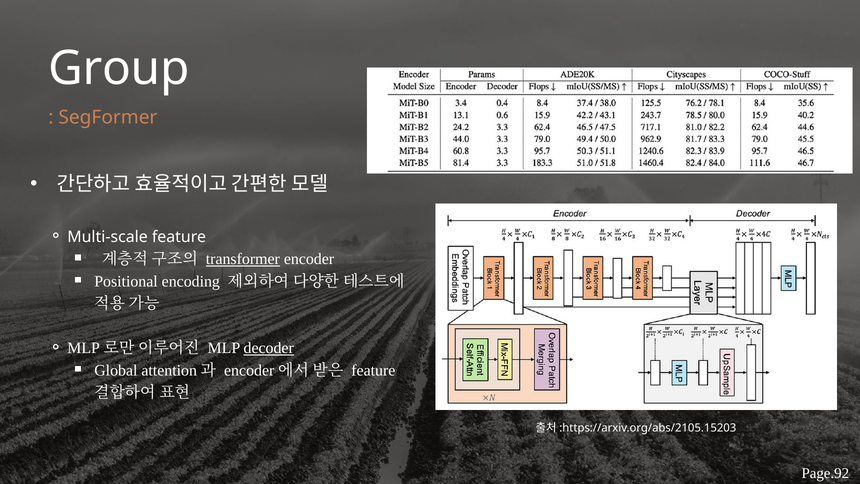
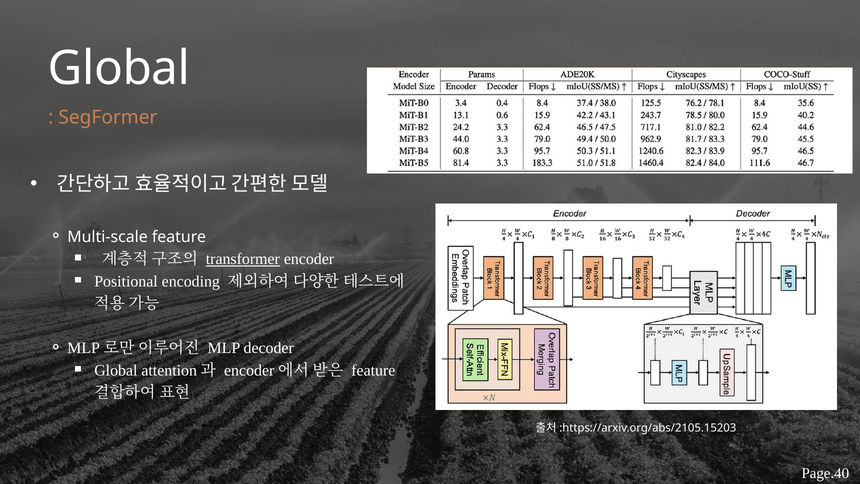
Group: Group -> Global (119, 68)
decoder underline: present -> none (269, 348)
Page.92: Page.92 -> Page.40 (825, 473)
